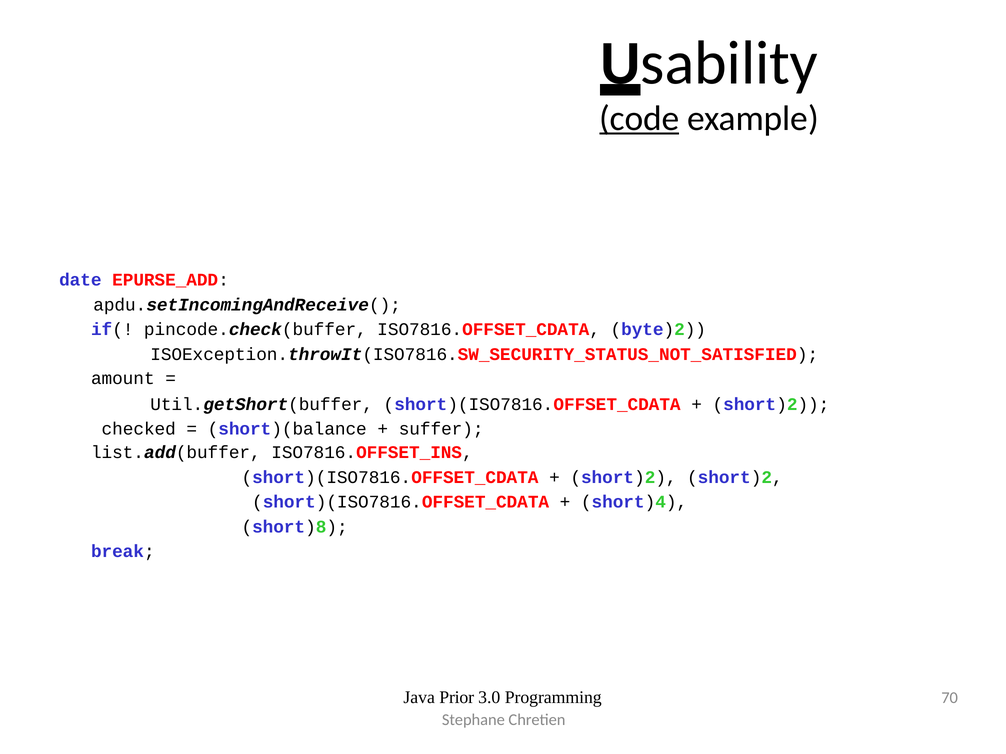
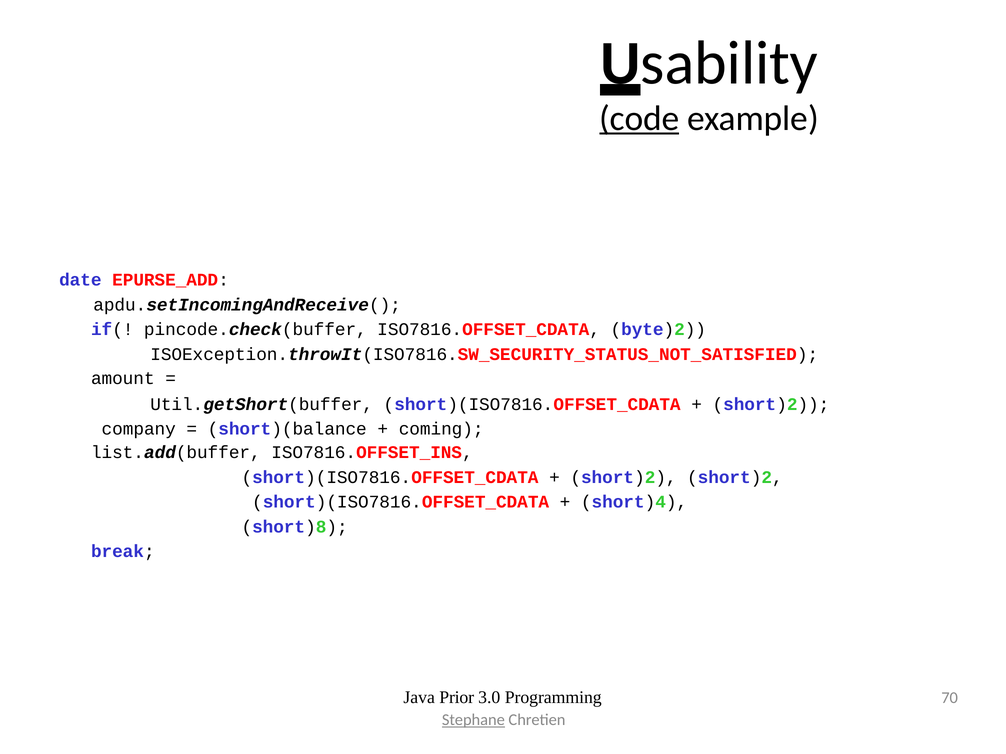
checked: checked -> company (139, 429)
suffer: suffer -> coming (441, 429)
Stephane underline: none -> present (473, 720)
